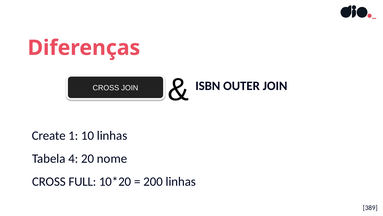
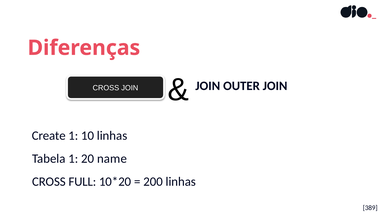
ISBN: ISBN -> JOIN (208, 86)
Tabela 4: 4 -> 1 (73, 158)
nome: nome -> name (112, 158)
